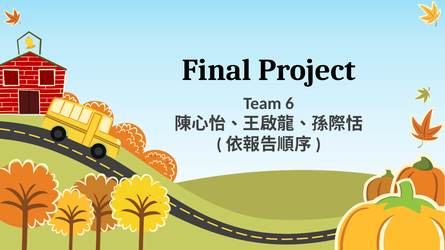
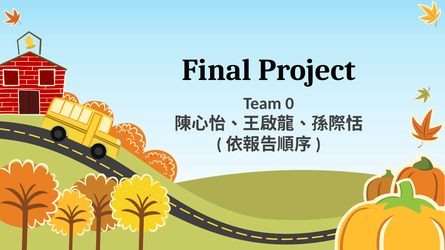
6: 6 -> 0 (290, 104)
